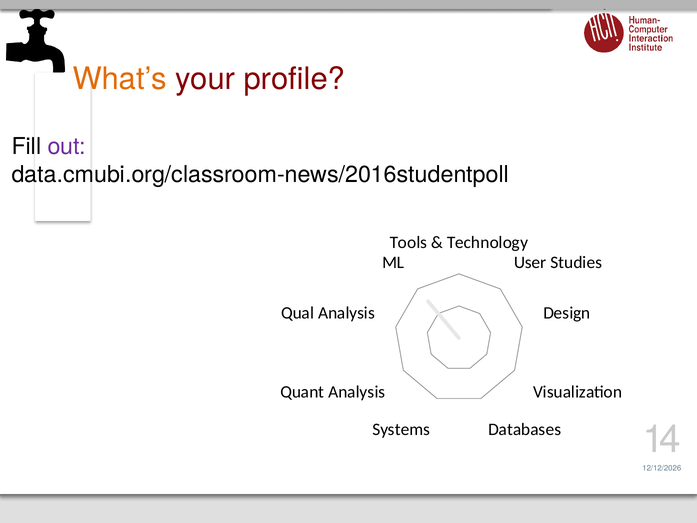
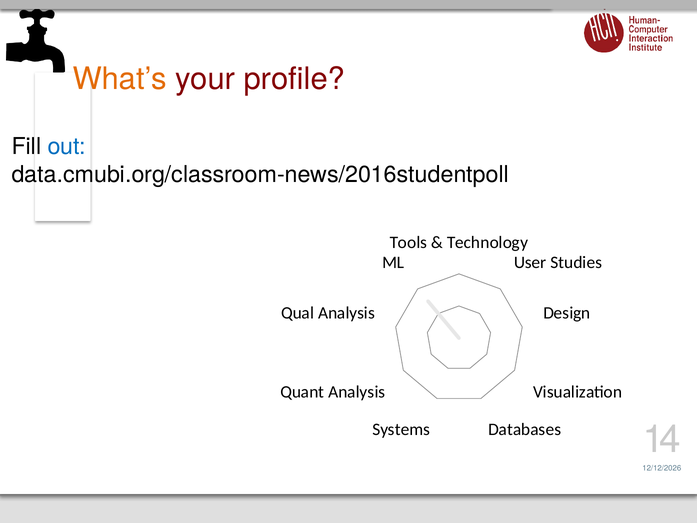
out colour: purple -> blue (67, 146)
